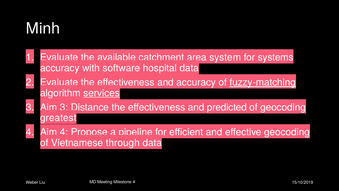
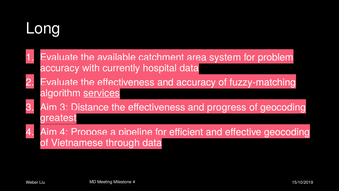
Minh: Minh -> Long (43, 28)
systems: systems -> problem (276, 57)
software: software -> currently (121, 68)
fuzzy-matching underline: present -> none (263, 82)
predicted: predicted -> progress (227, 107)
